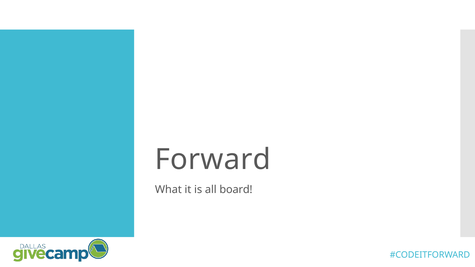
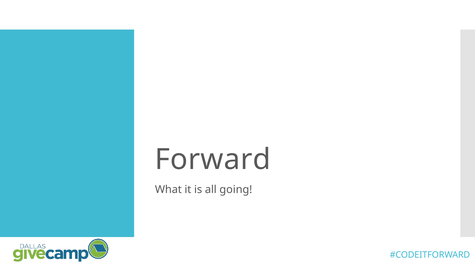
board: board -> going (236, 190)
